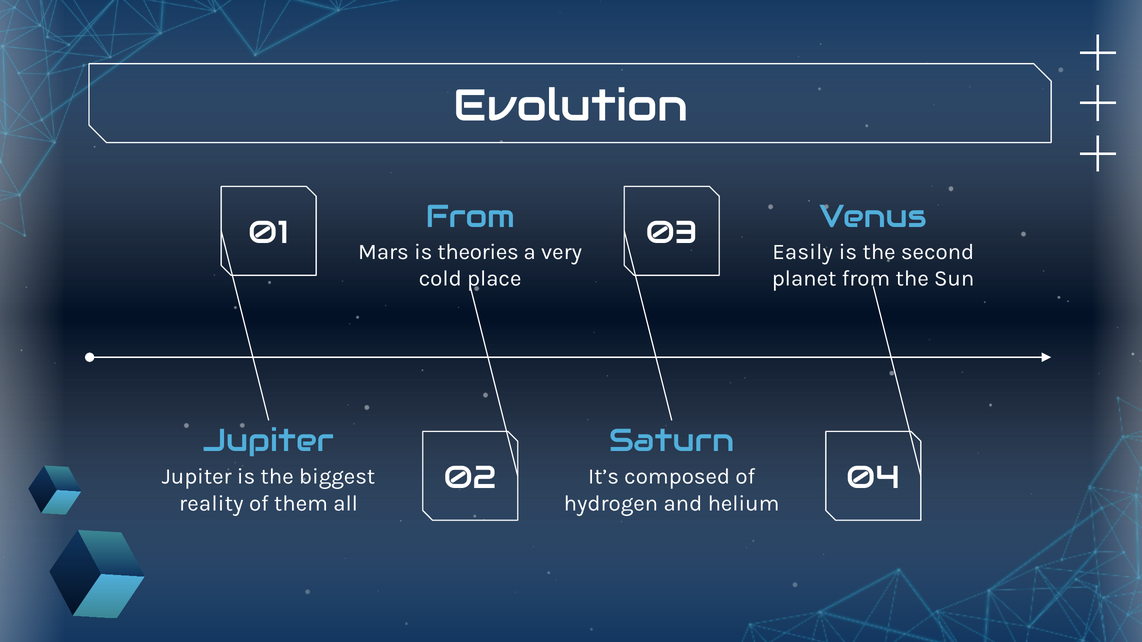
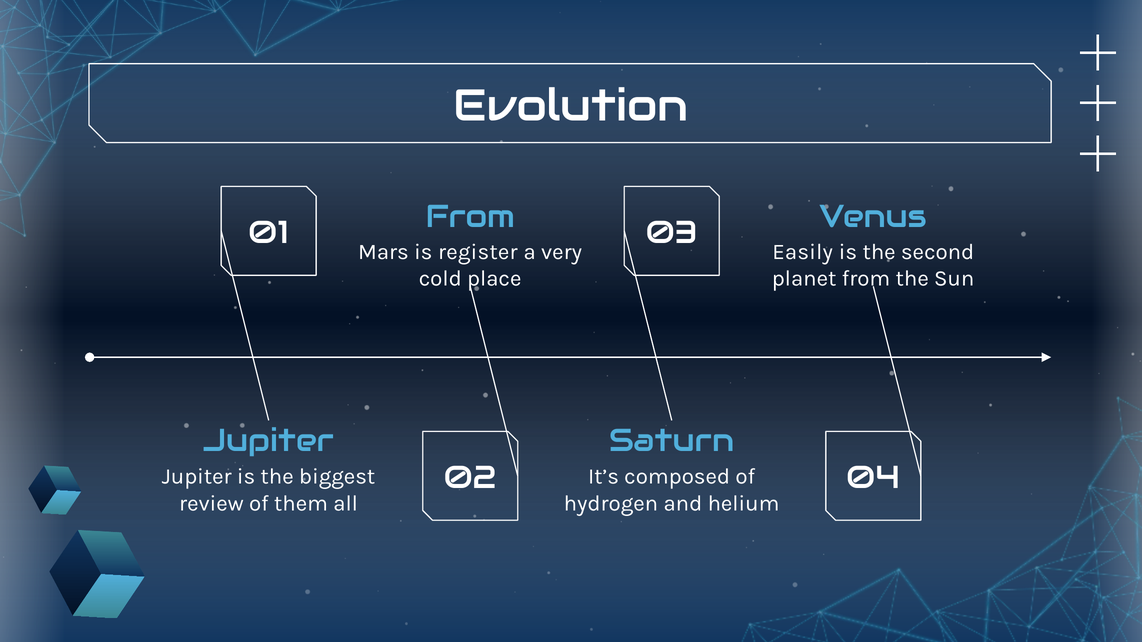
theories: theories -> register (478, 252)
reality: reality -> review (211, 504)
